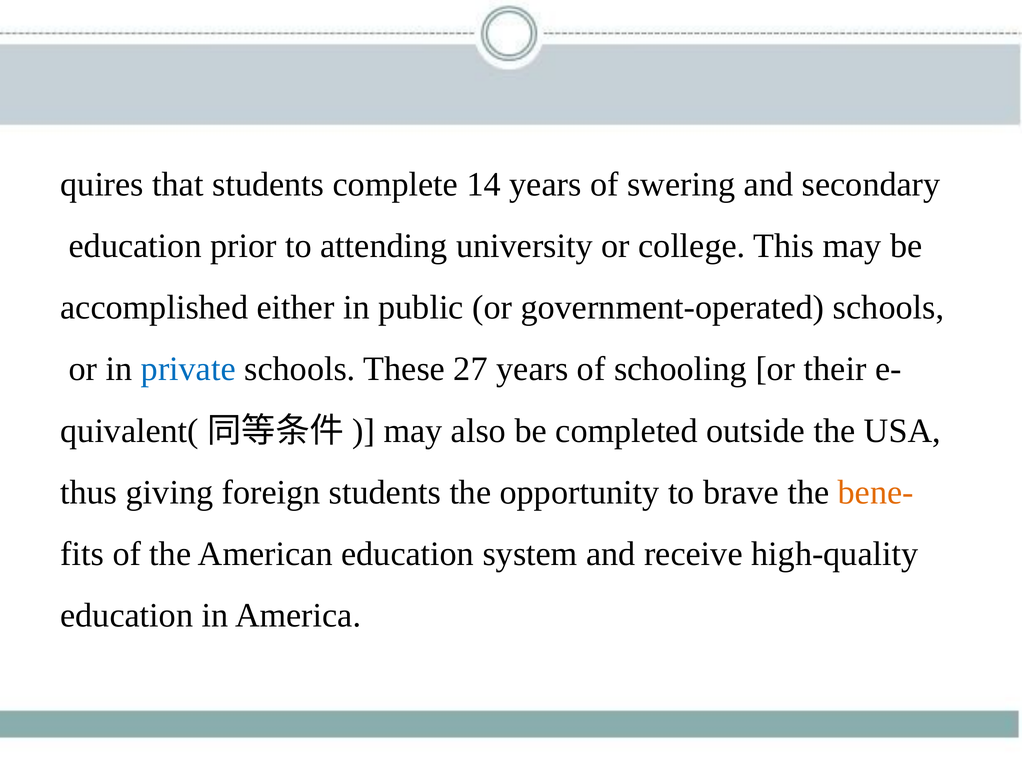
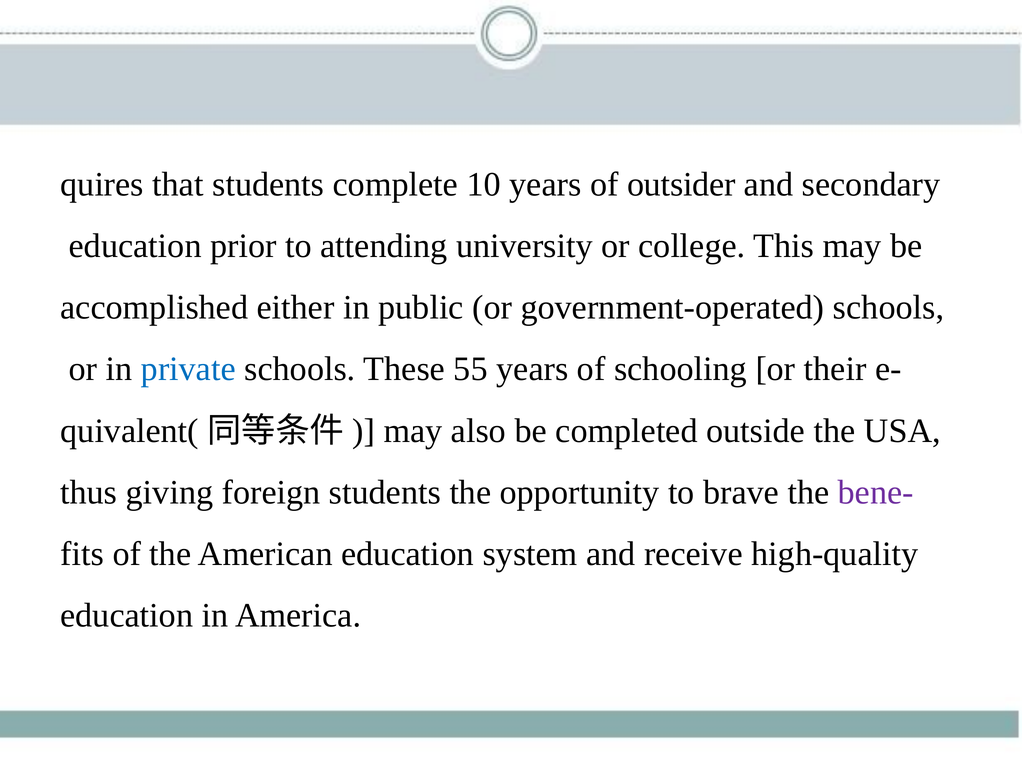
14: 14 -> 10 (484, 184)
swering: swering -> outsider (681, 184)
27: 27 -> 55 (471, 369)
bene- colour: orange -> purple (876, 492)
